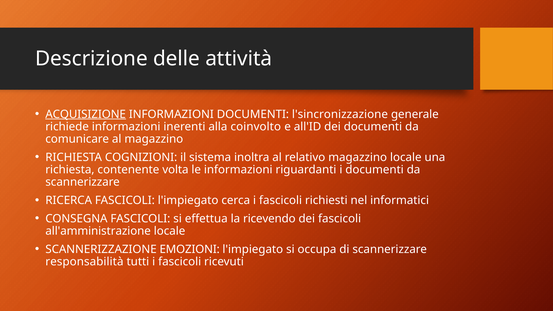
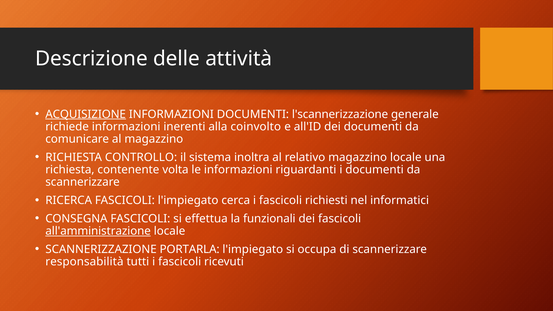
l'sincronizzazione: l'sincronizzazione -> l'scannerizzazione (340, 114)
COGNIZIONI: COGNIZIONI -> CONTROLLO (141, 157)
ricevendo: ricevendo -> funzionali (269, 219)
all'amministrazione underline: none -> present (98, 231)
EMOZIONI: EMOZIONI -> PORTARLA (190, 249)
